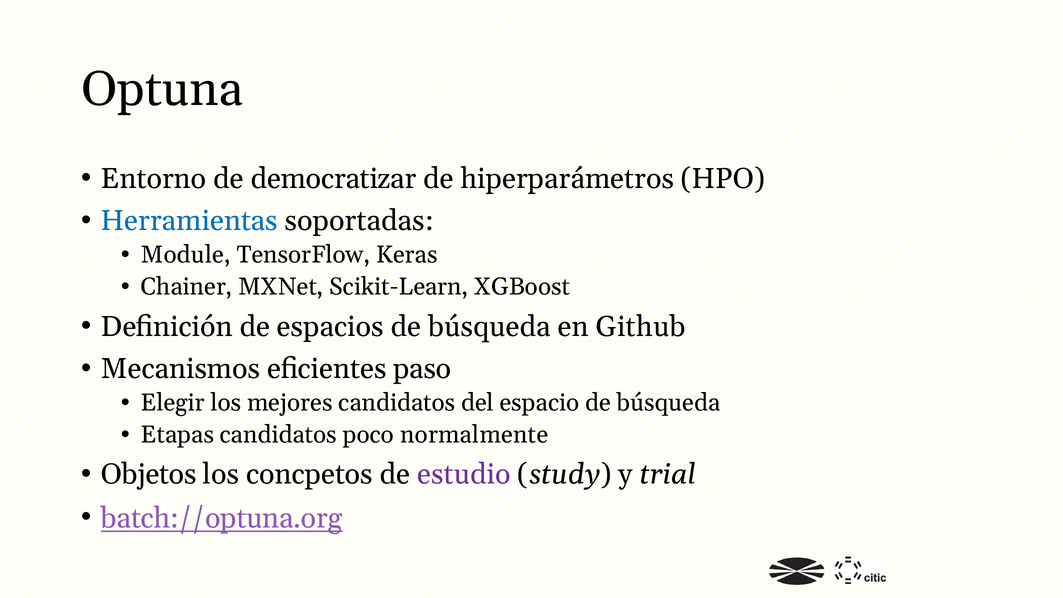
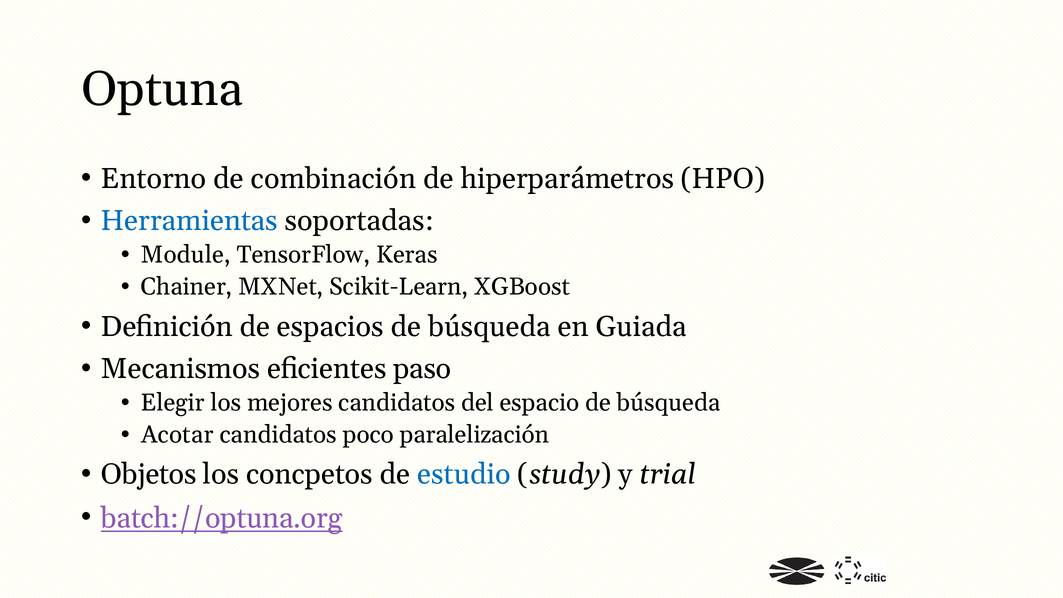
democratizar: democratizar -> combinación (333, 179)
Github: Github -> Guiada (641, 326)
Etapas: Etapas -> Acotar (177, 435)
normalmente: normalmente -> paralelización (474, 435)
estudio colour: purple -> blue (464, 474)
